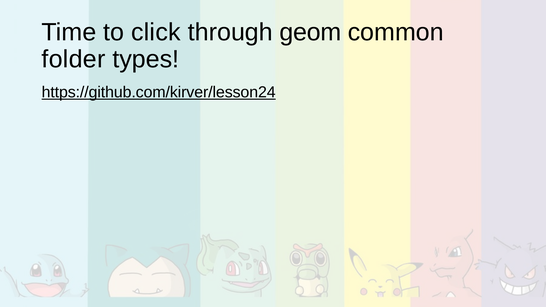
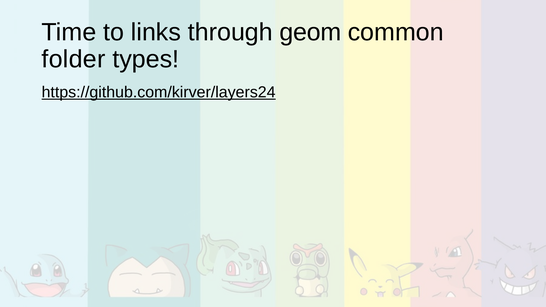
click: click -> links (156, 32)
https://github.com/kirver/lesson24: https://github.com/kirver/lesson24 -> https://github.com/kirver/layers24 (159, 92)
